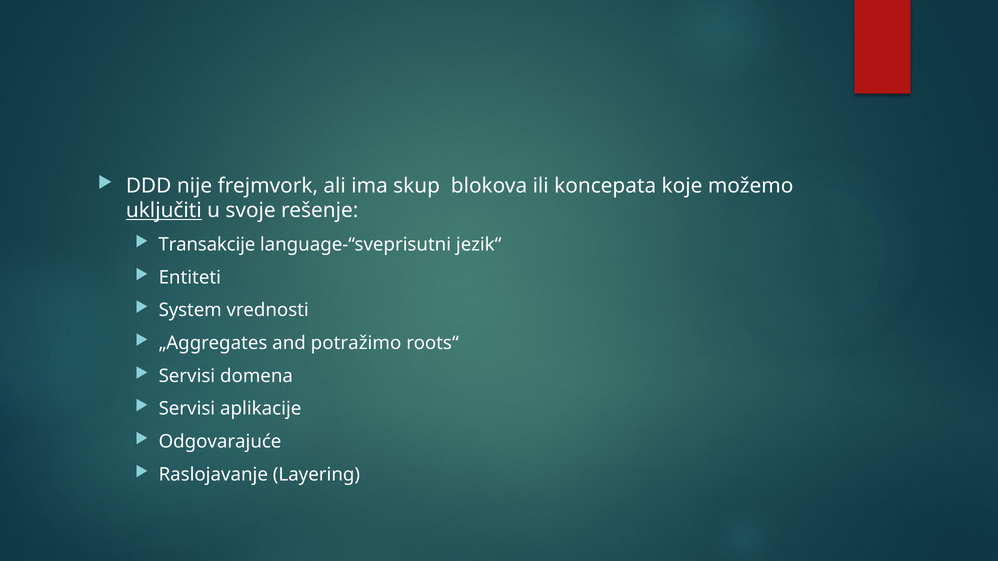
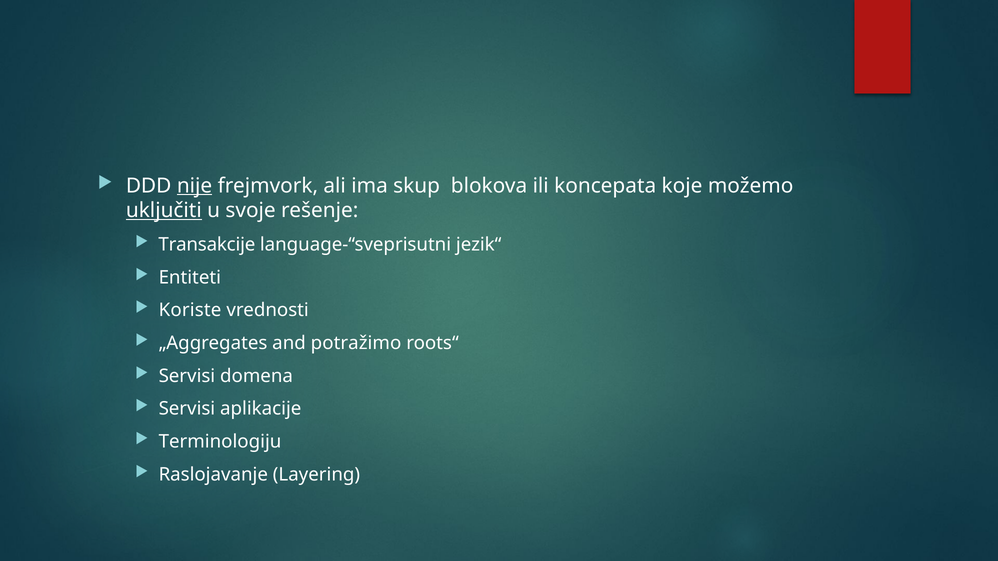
nije underline: none -> present (195, 186)
System: System -> Koriste (190, 310)
Odgovarajuće: Odgovarajuće -> Terminologiju (220, 442)
